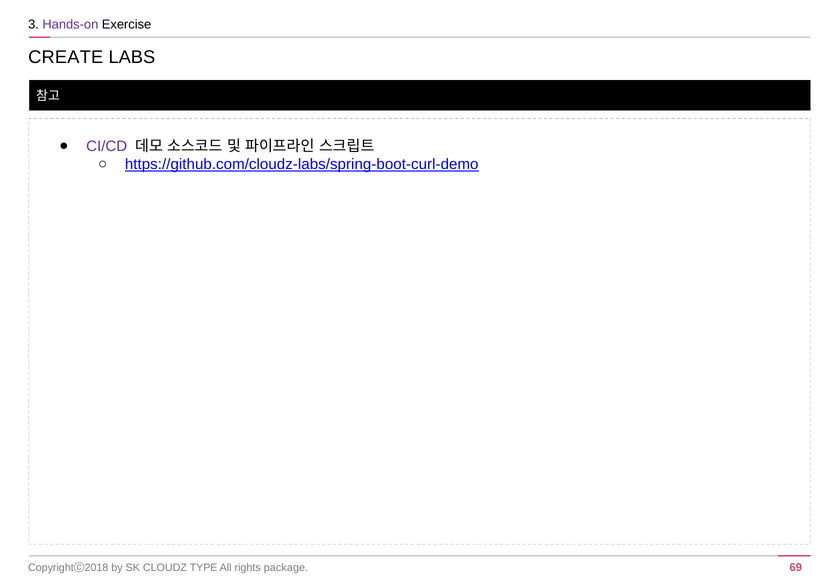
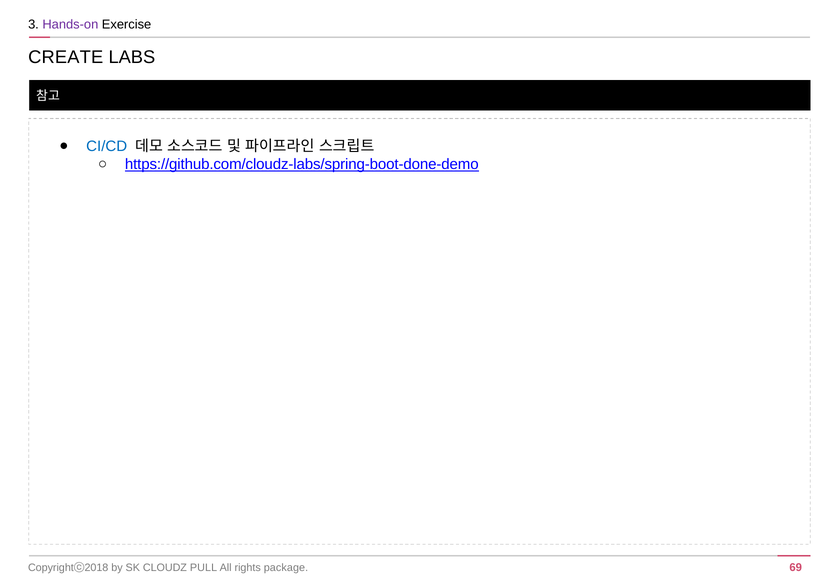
CI/CD colour: purple -> blue (107, 146)
https://github.com/cloudz-labs/spring-boot-curl-demo: https://github.com/cloudz-labs/spring-boot-curl-demo -> https://github.com/cloudz-labs/spring-boot-done-demo (302, 164)
TYPE: TYPE -> PULL (204, 568)
